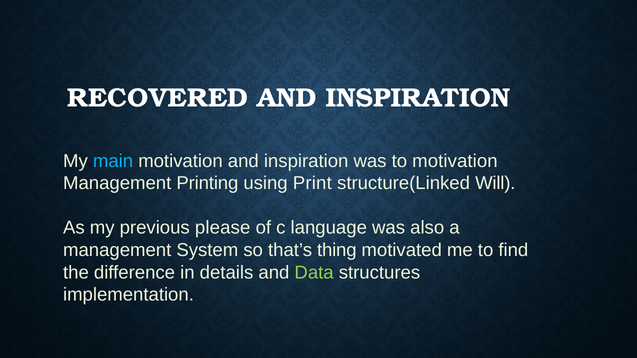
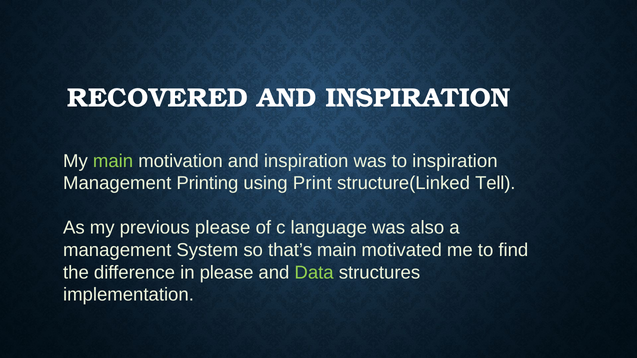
main colour: light blue -> light green (113, 161)
to motivation: motivation -> inspiration (455, 161)
Will: Will -> Tell (495, 183)
that’s thing: thing -> main (337, 250)
in details: details -> please (227, 273)
